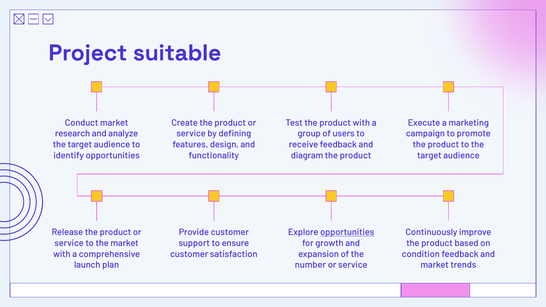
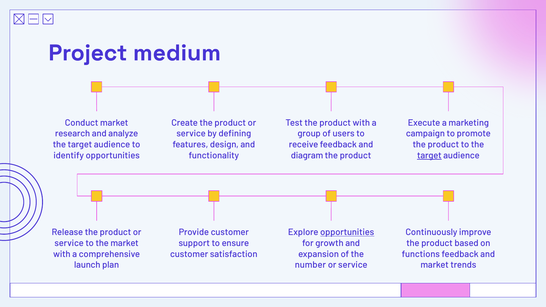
suitable: suitable -> medium (177, 53)
target underline: none -> present (429, 156)
condition: condition -> functions (421, 254)
